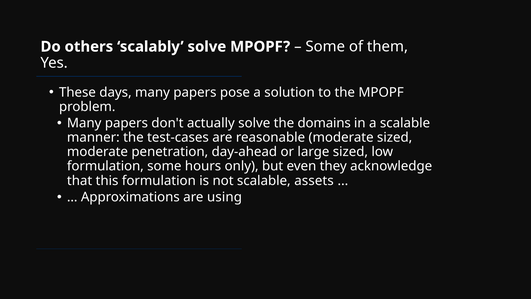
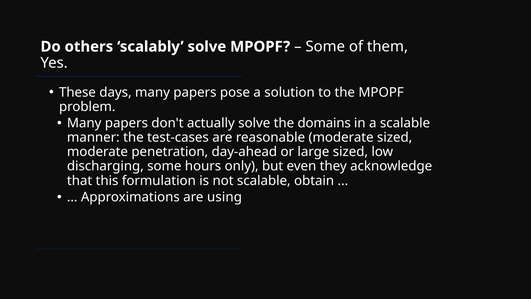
formulation: formulation -> discharging (105, 166)
assets: assets -> obtain (314, 180)
